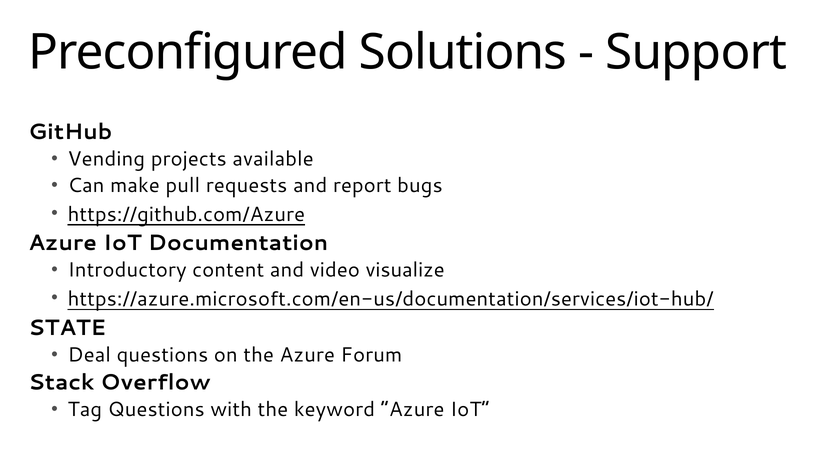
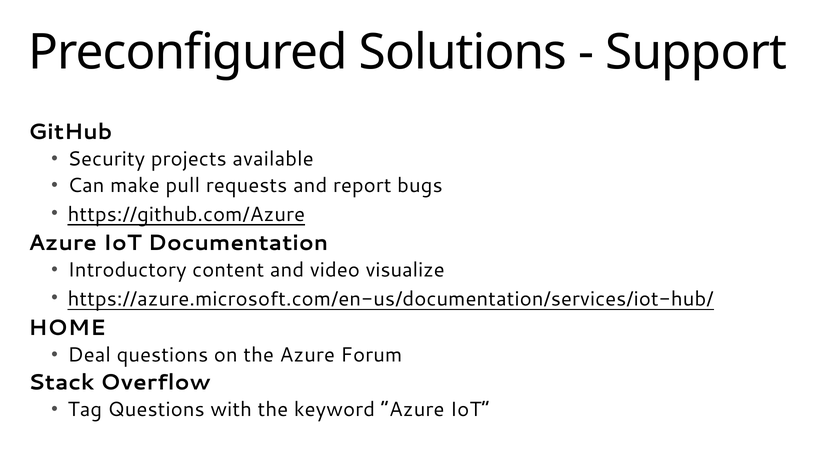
Vending: Vending -> Security (106, 159)
STATE: STATE -> HOME (67, 328)
